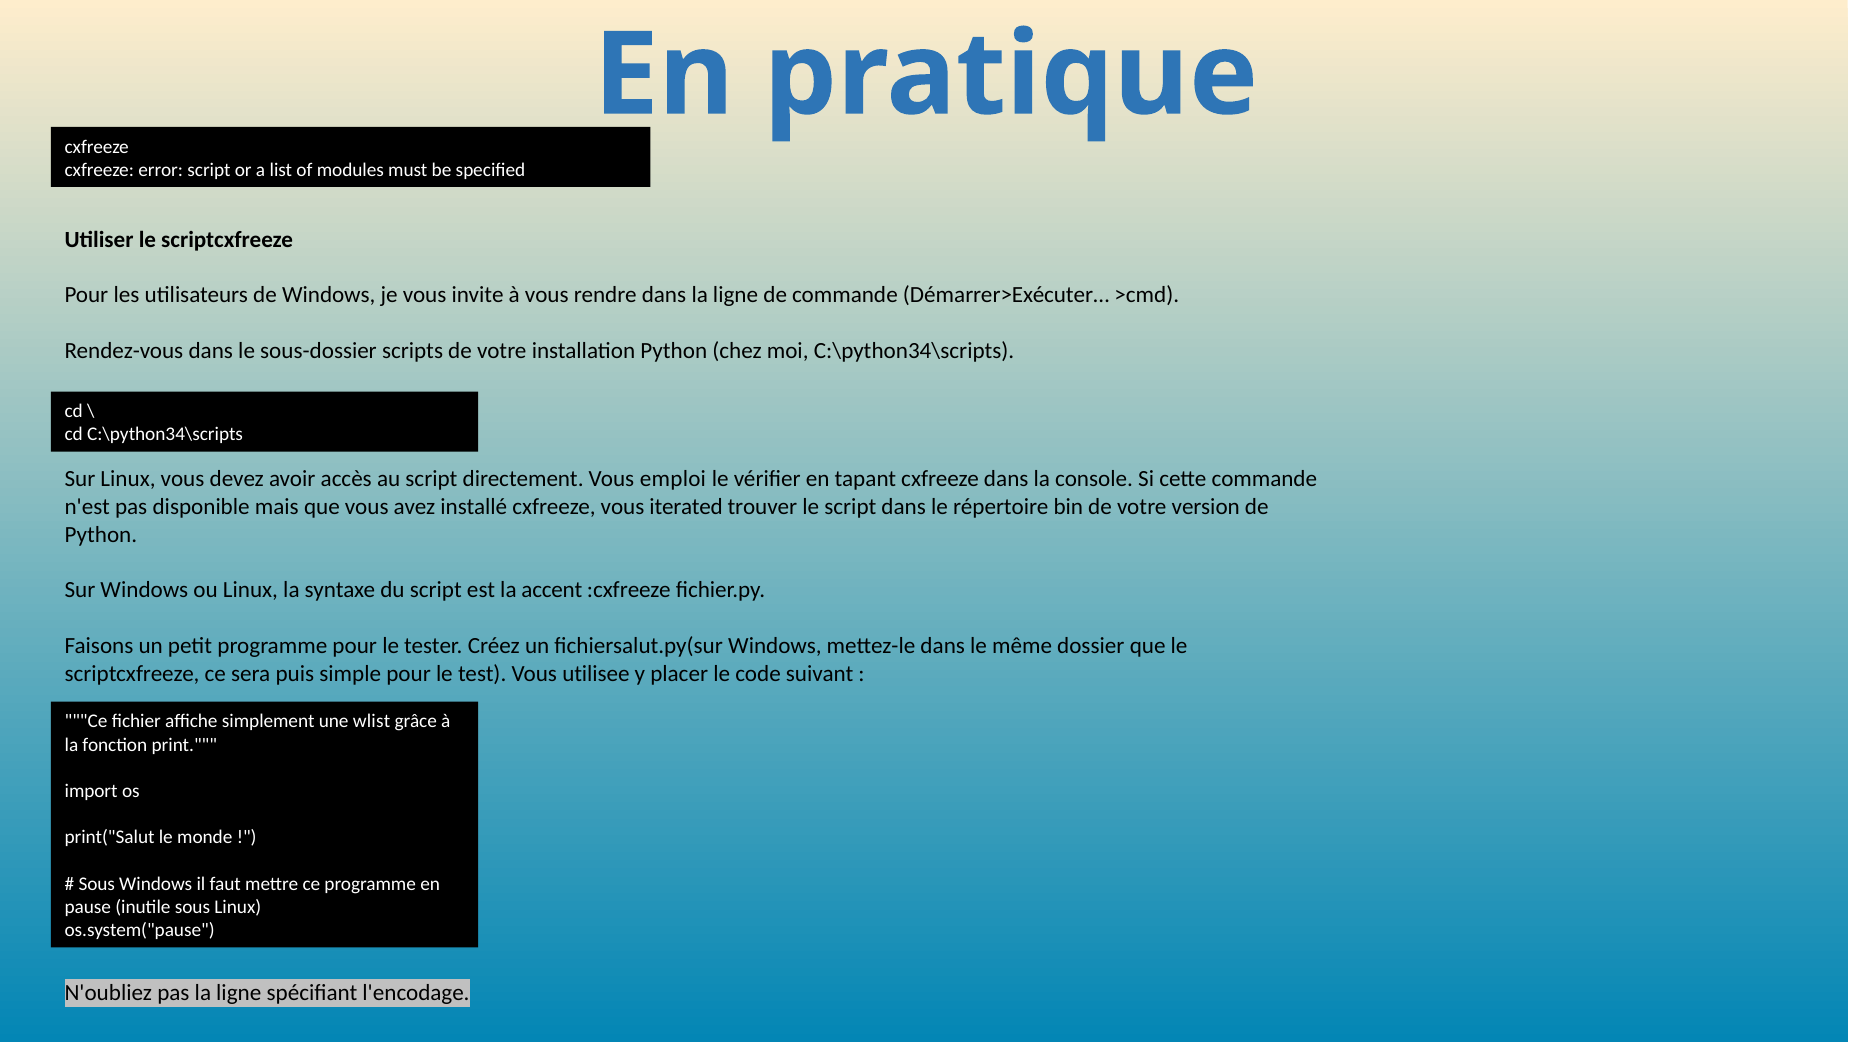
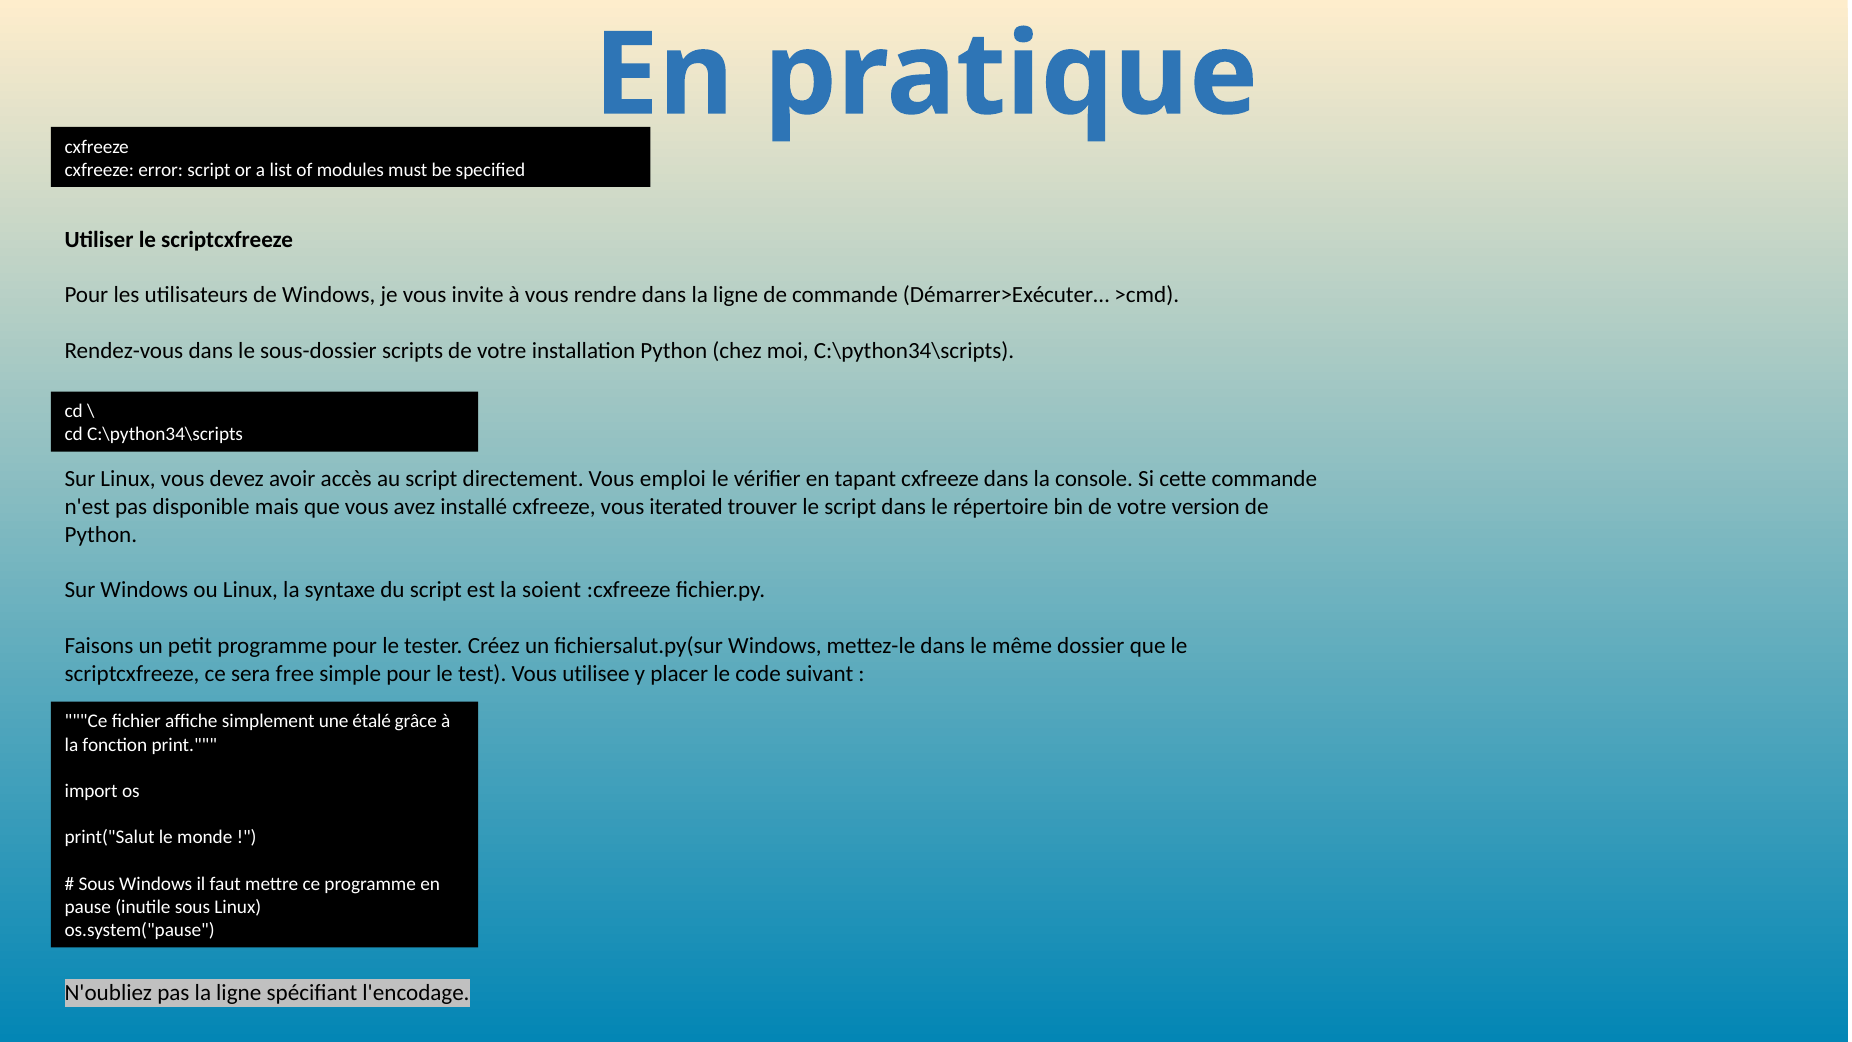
accent: accent -> soient (552, 590)
puis: puis -> free (295, 673)
wlist: wlist -> étalé (372, 721)
